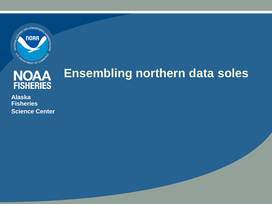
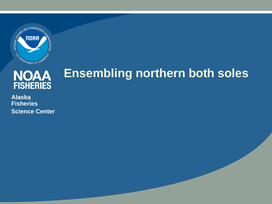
data: data -> both (202, 73)
